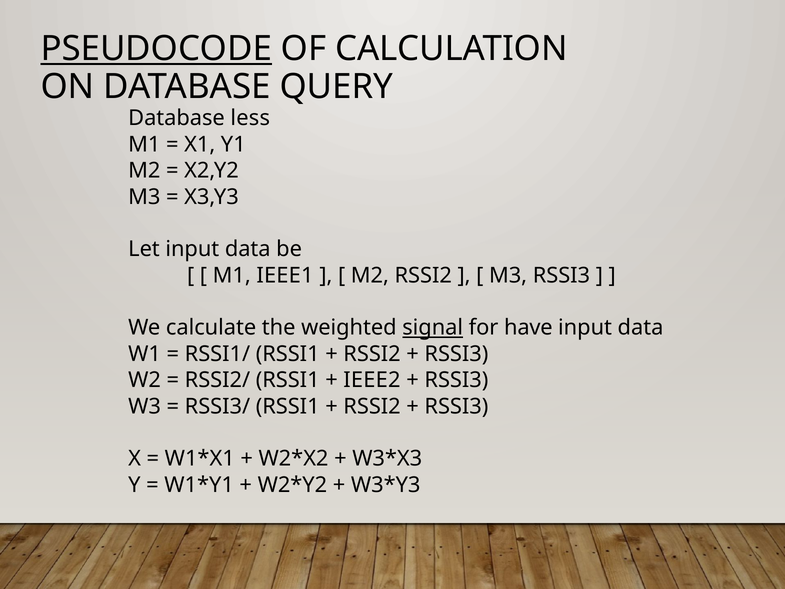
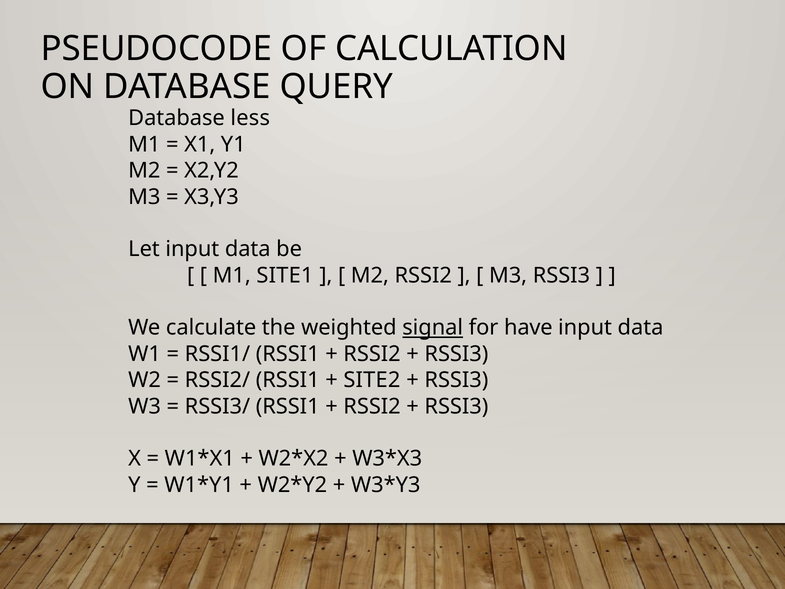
PSEUDOCODE underline: present -> none (156, 49)
IEEE1: IEEE1 -> SITE1 (285, 275)
IEEE2: IEEE2 -> SITE2 (372, 380)
